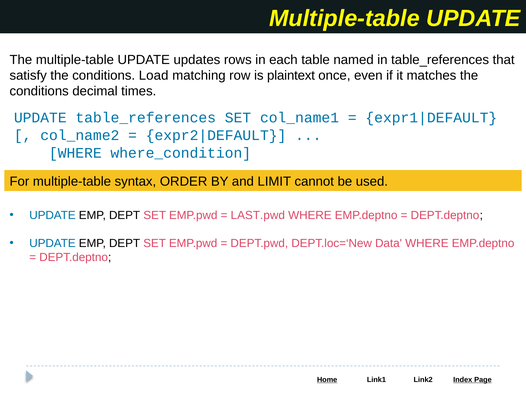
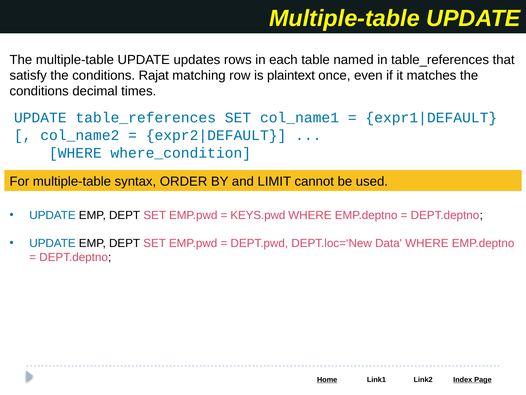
Load: Load -> Rajat (154, 75)
LAST.pwd: LAST.pwd -> KEYS.pwd (258, 215)
